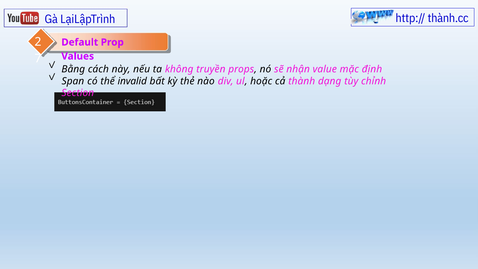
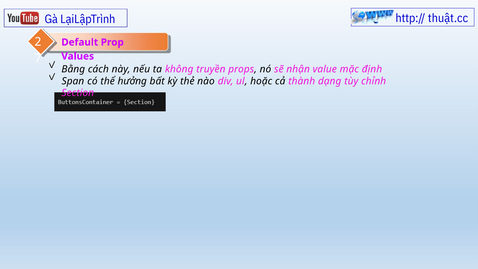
thành.cc: thành.cc -> thuật.cc (448, 18)
invalid: invalid -> hưởng (132, 81)
